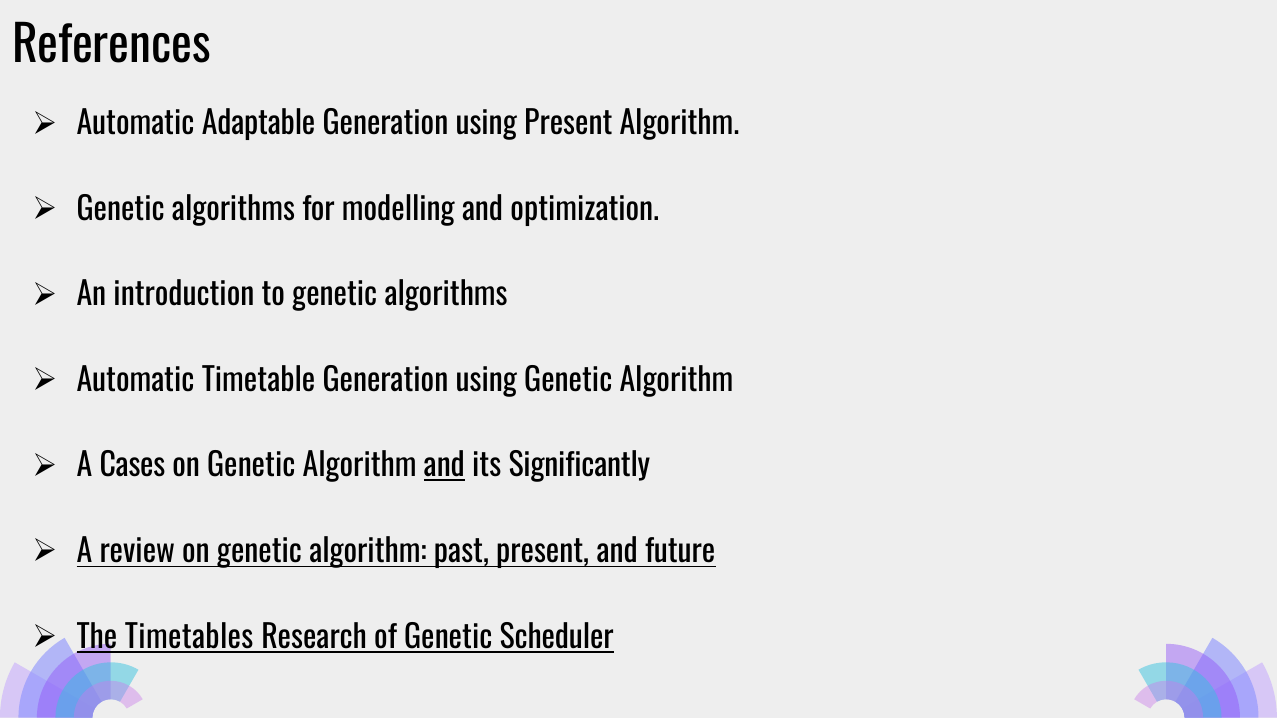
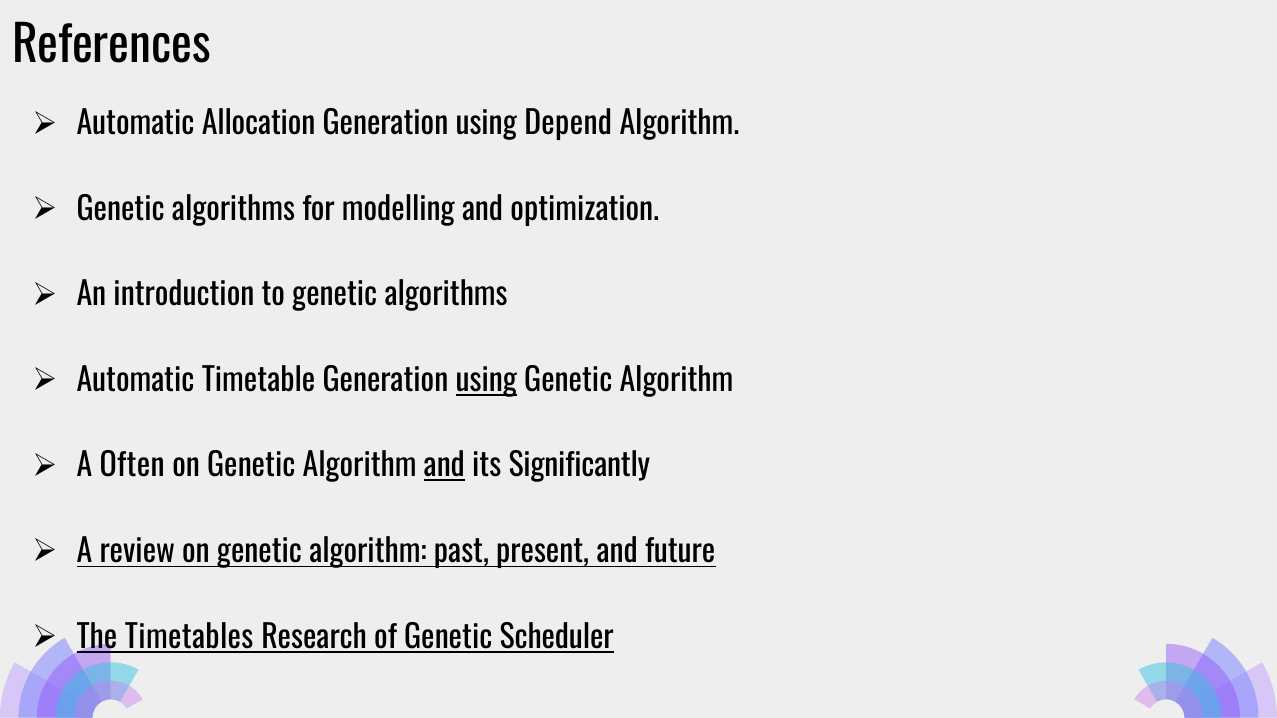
Adaptable: Adaptable -> Allocation (259, 124)
using Present: Present -> Depend (568, 124)
using underline: none -> present (486, 381)
Cases: Cases -> Often (132, 467)
